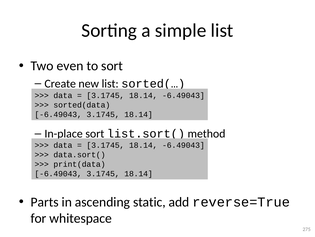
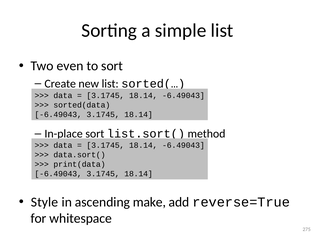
Parts: Parts -> Style (45, 201)
static: static -> make (149, 201)
